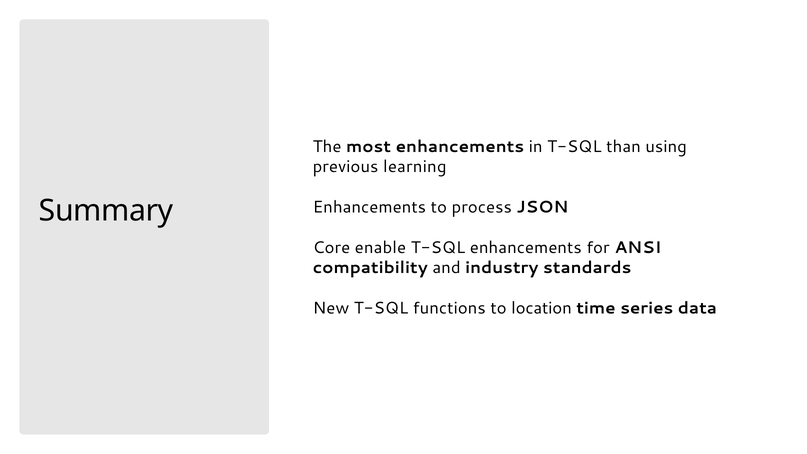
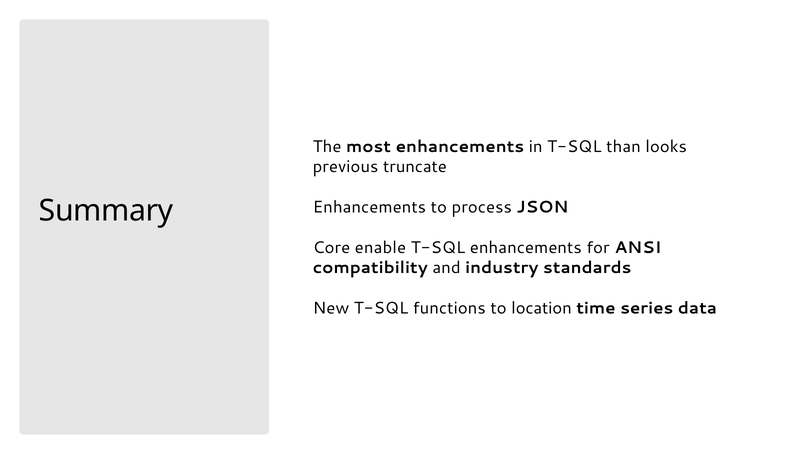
using: using -> looks (666, 147)
learning: learning -> truncate (415, 167)
